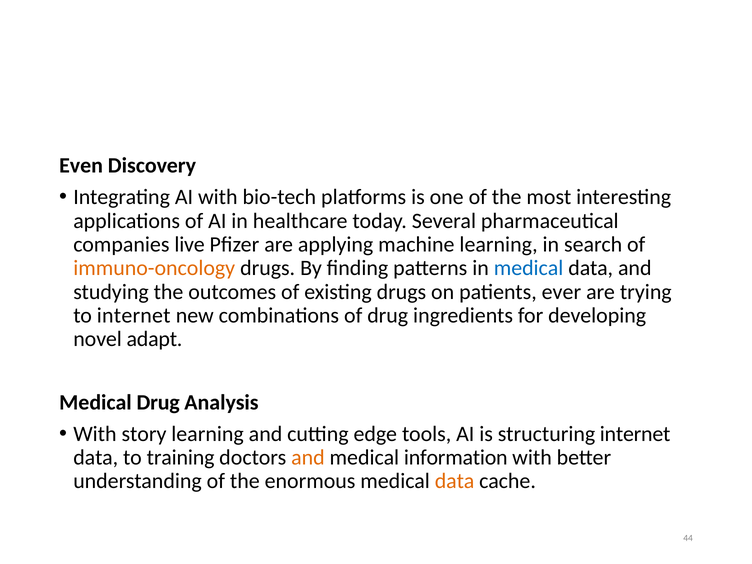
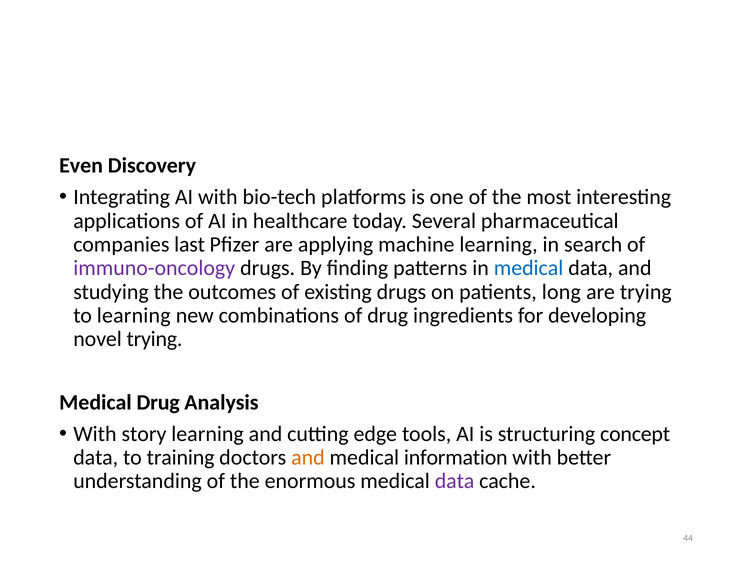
live: live -> last (190, 245)
immuno-oncology colour: orange -> purple (154, 268)
ever: ever -> long (561, 292)
to internet: internet -> learning (134, 316)
novel adapt: adapt -> trying (154, 339)
structuring internet: internet -> concept (635, 434)
data colour: orange -> purple (455, 481)
